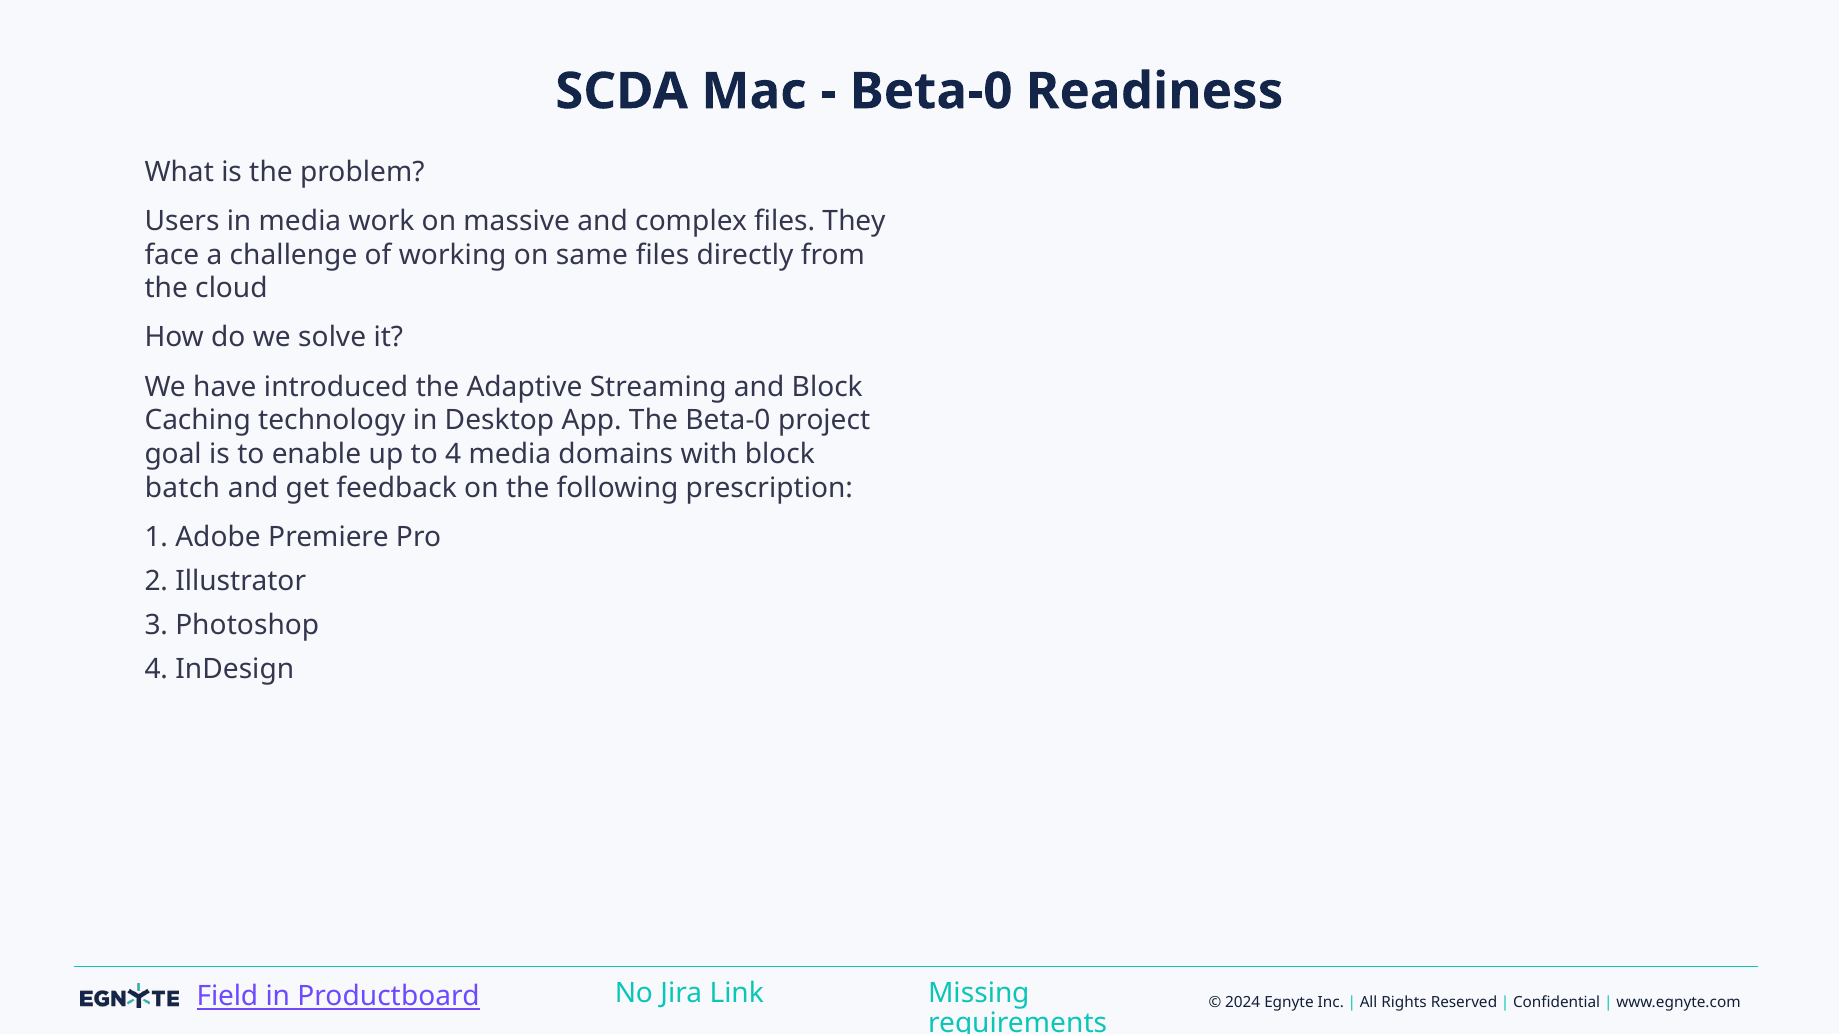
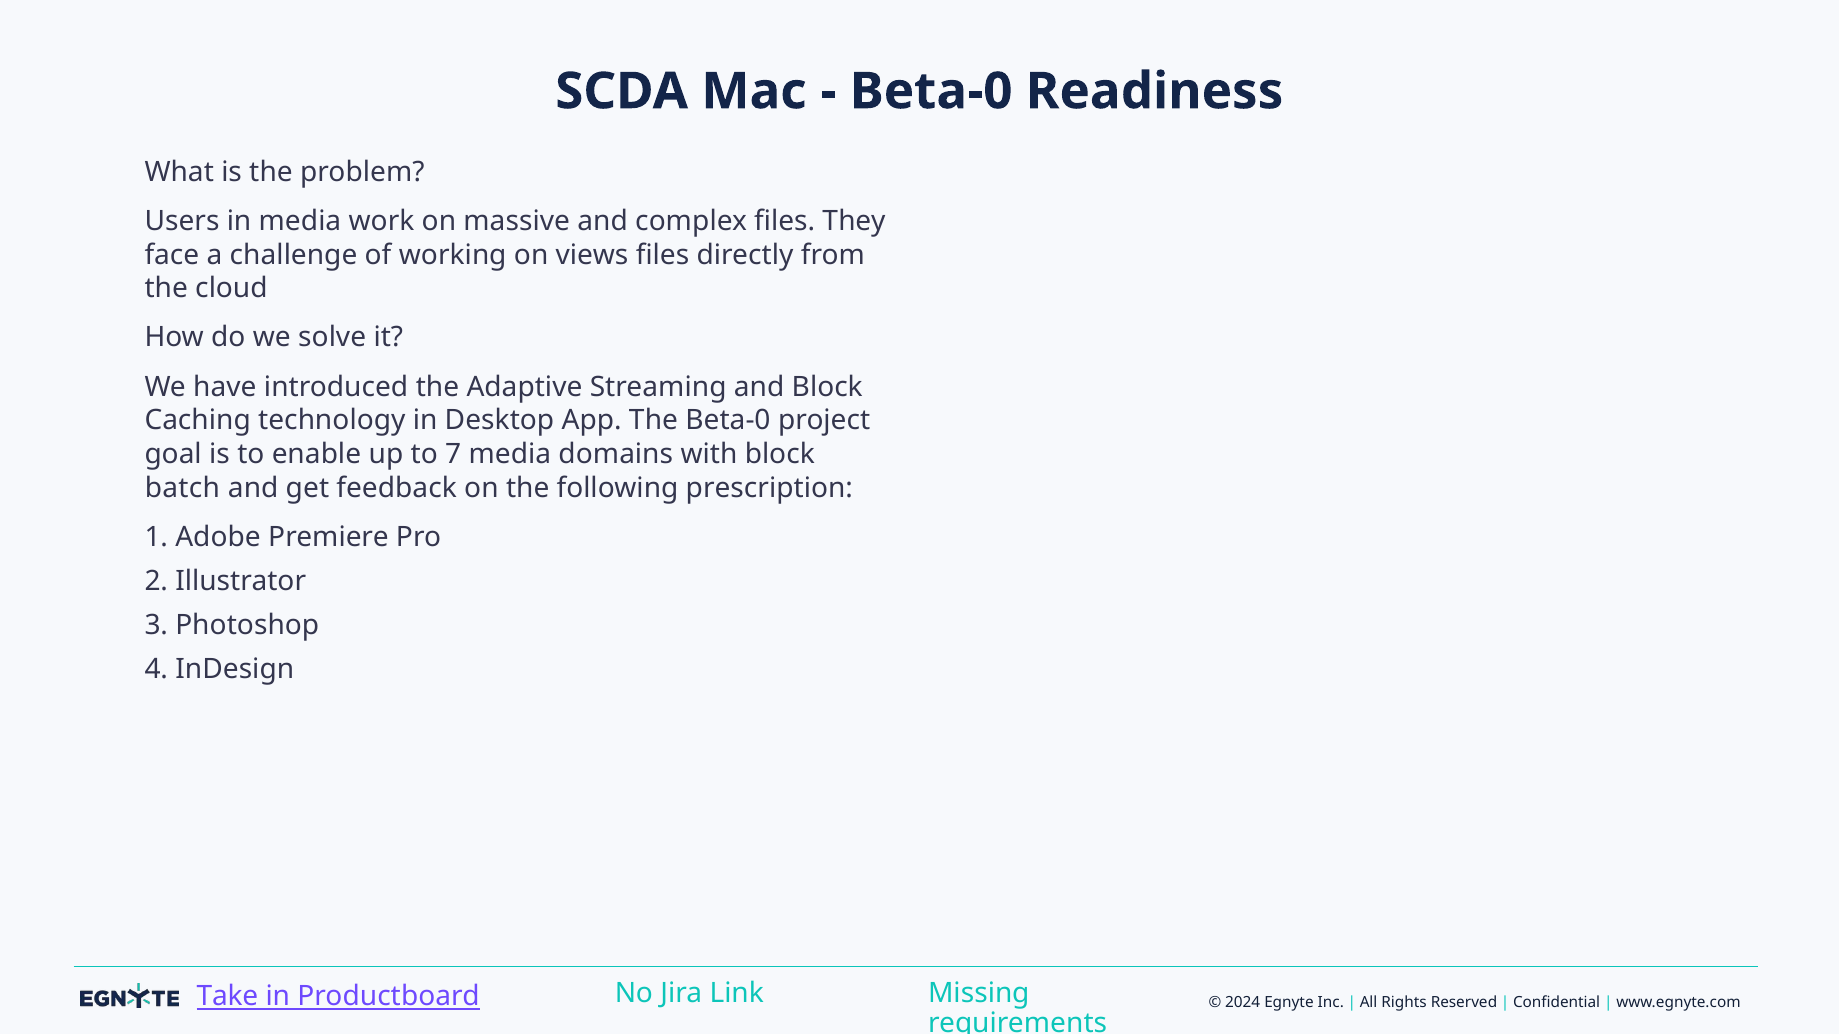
same: same -> views (592, 255)
to 4: 4 -> 7 (453, 454)
Field: Field -> Take (227, 996)
